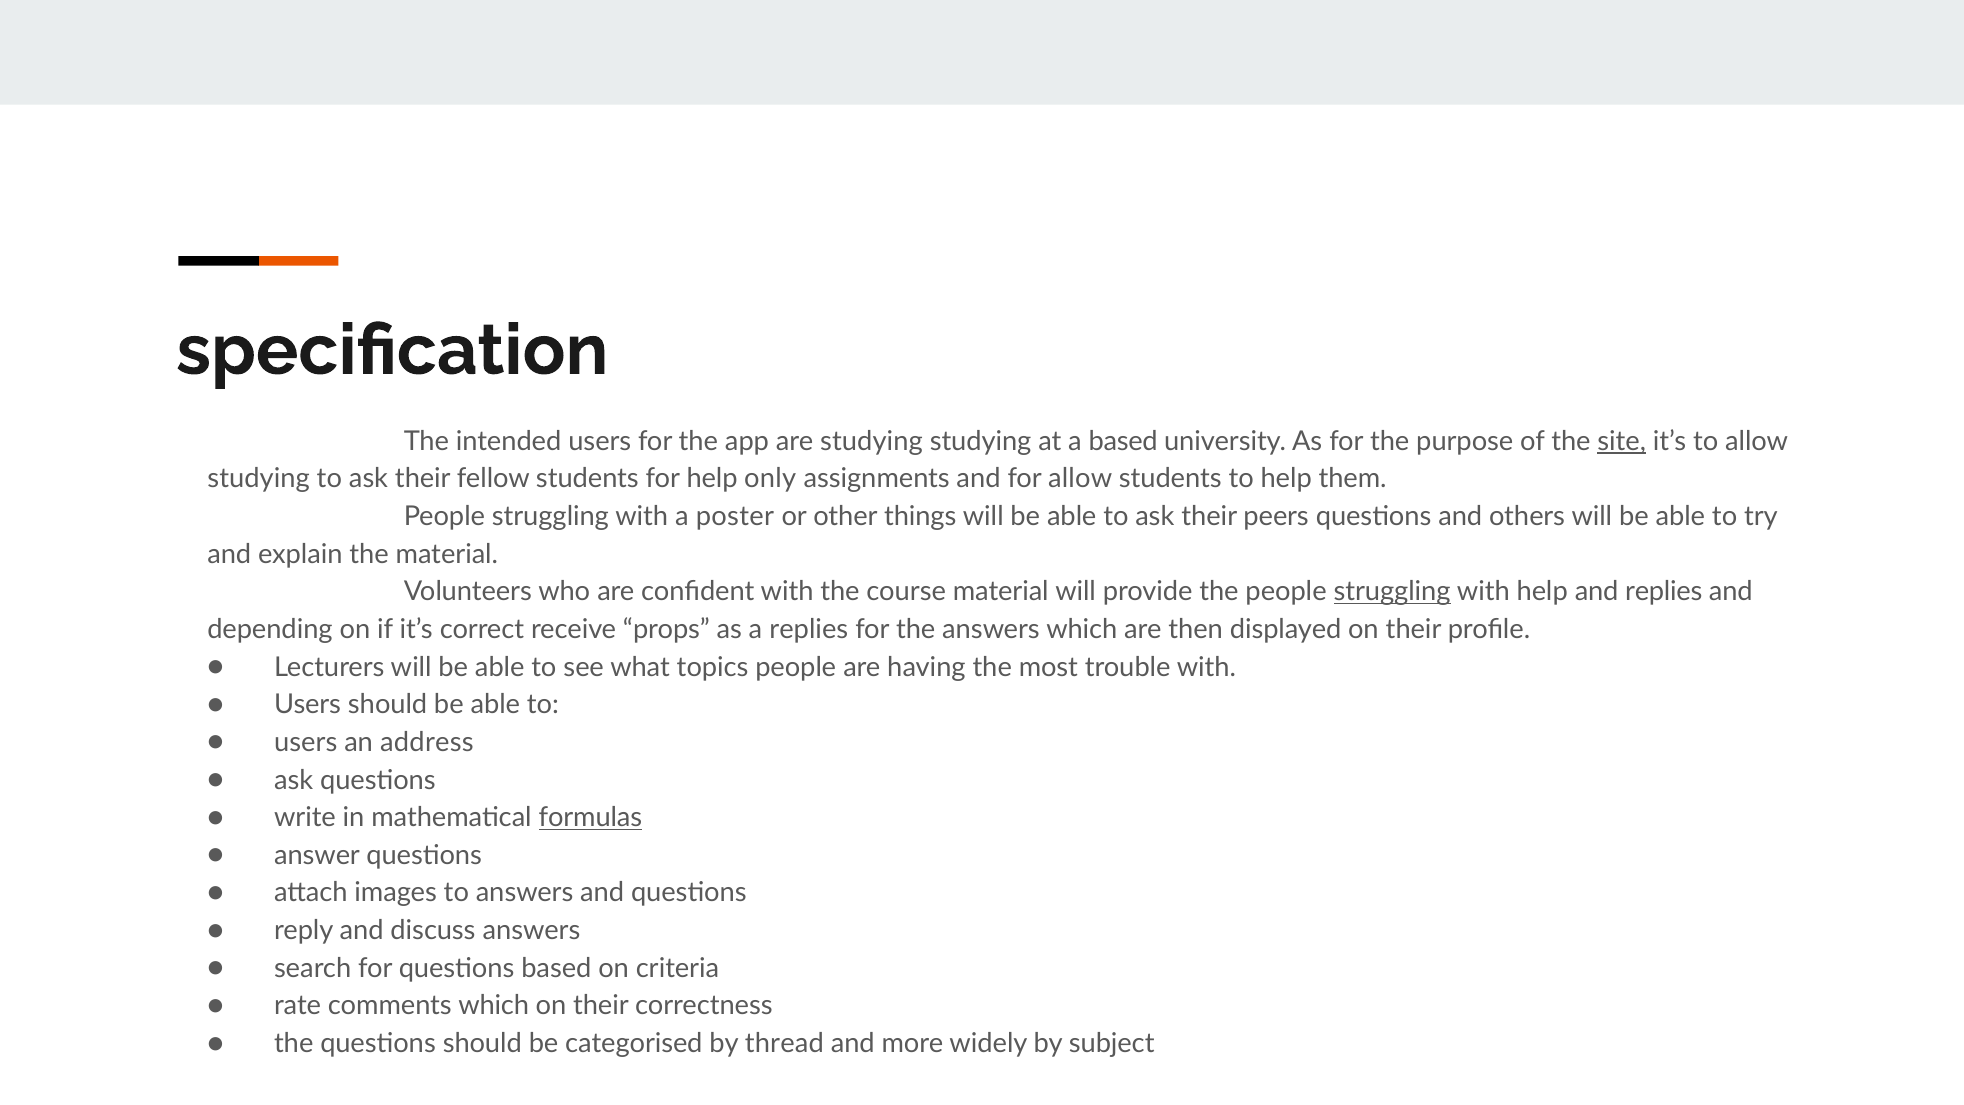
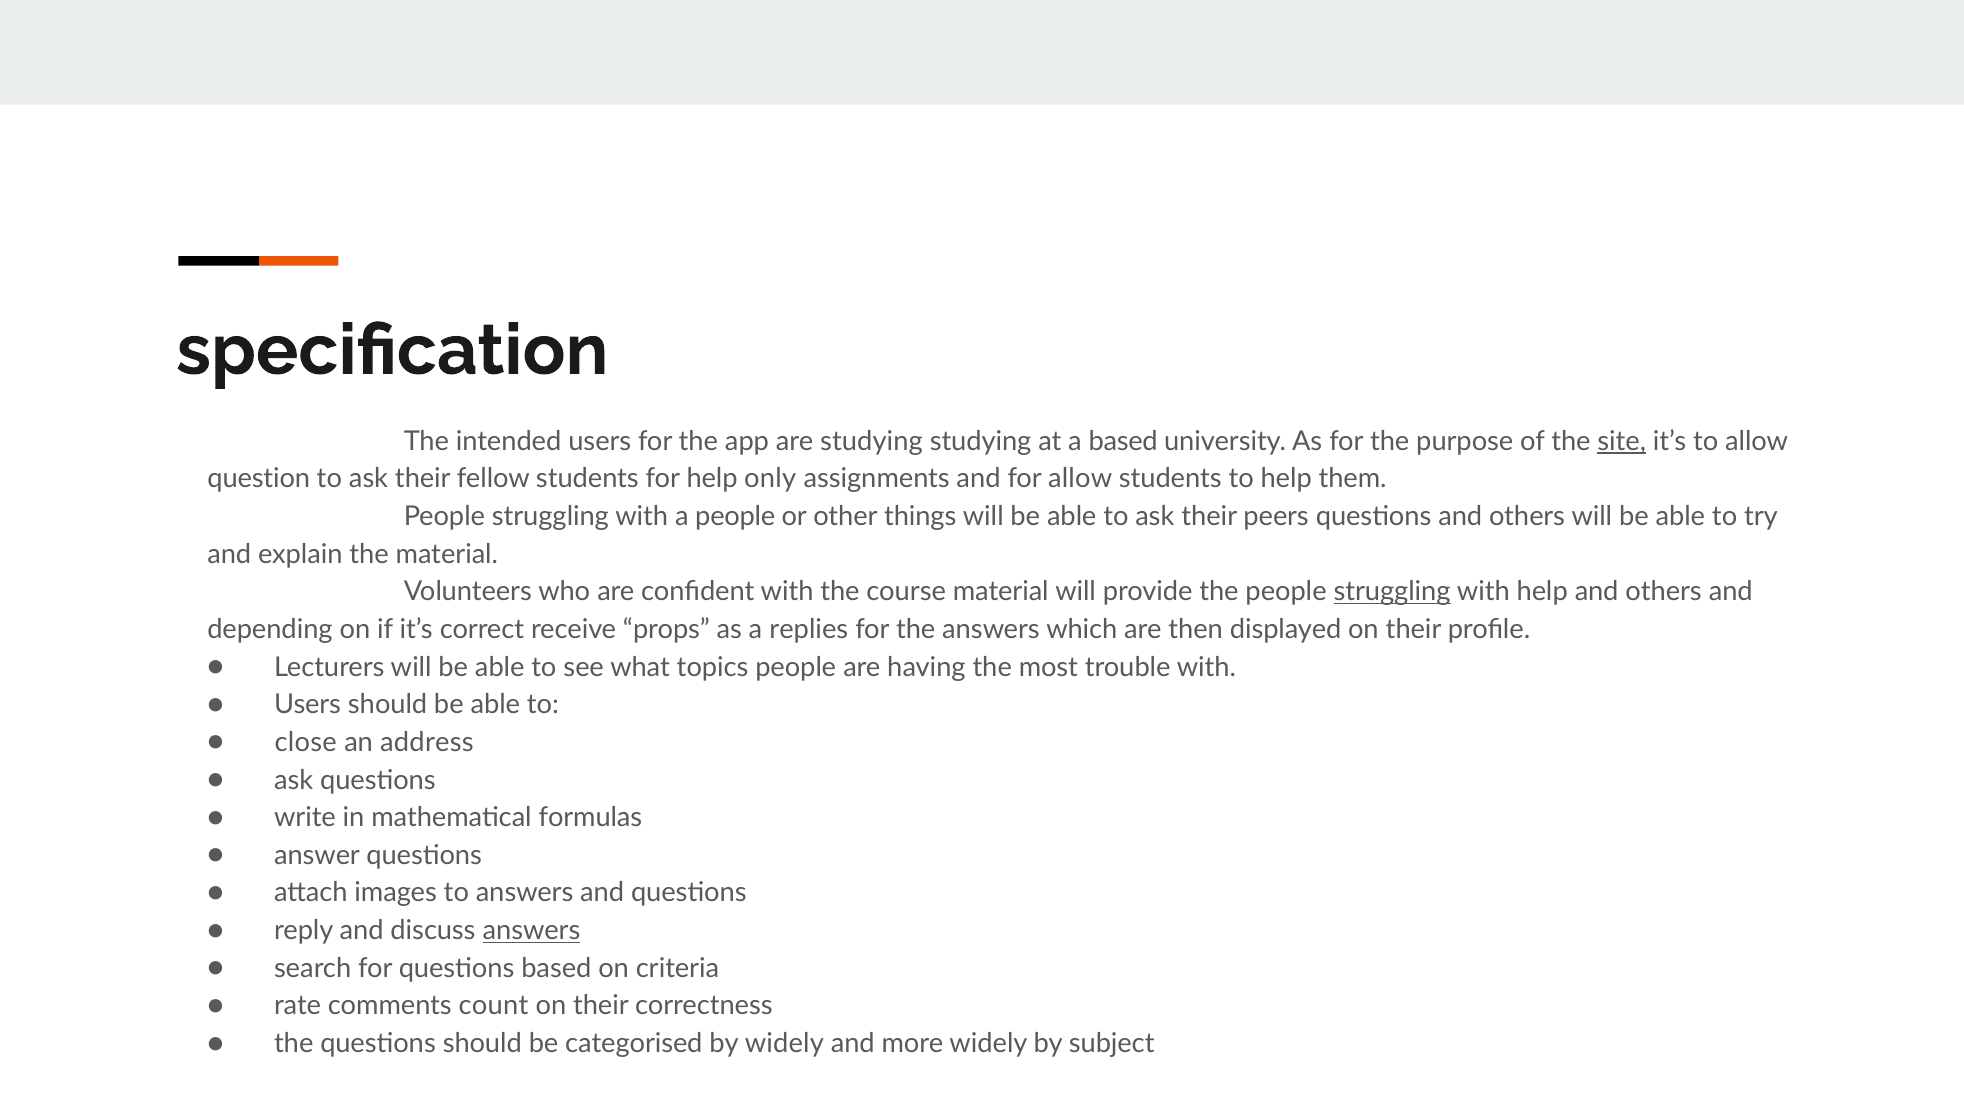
studying: studying -> question (259, 479)
a poster: poster -> people (735, 516)
help and replies: replies -> others (1664, 592)
users: users -> close (306, 742)
formulas underline: present -> none (590, 817)
answers underline: none -> present (532, 930)
comments which: which -> count (493, 1006)
by thread: thread -> widely (784, 1043)
